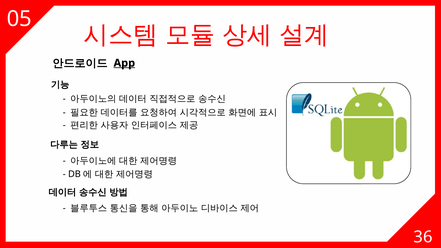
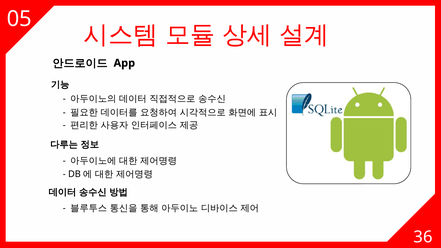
App underline: present -> none (124, 63)
